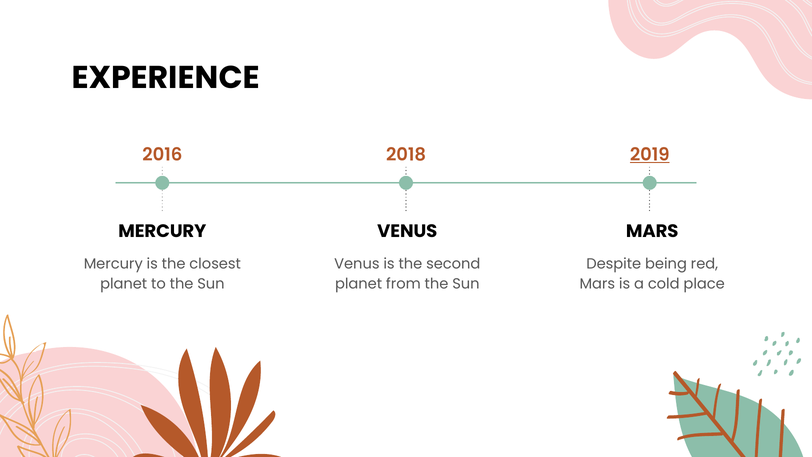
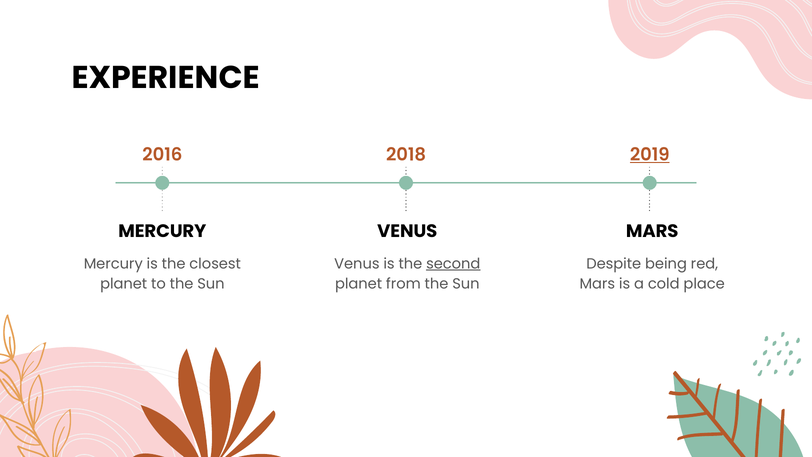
second underline: none -> present (453, 264)
